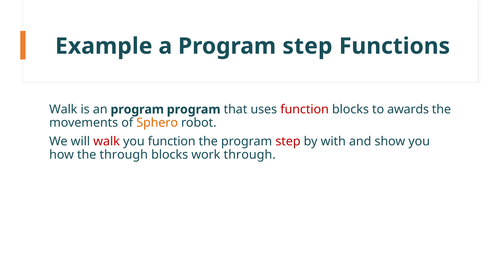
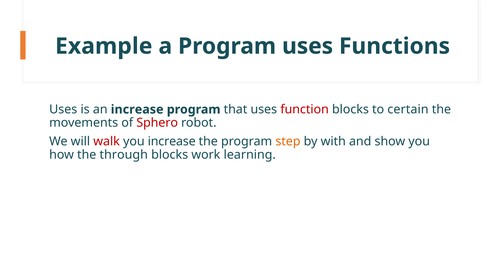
a Program step: step -> uses (308, 46)
Walk: Walk -> Uses (63, 110)
an program: program -> increase (137, 110)
awards: awards -> certain (408, 110)
Sphero colour: orange -> red (157, 123)
you function: function -> increase (172, 142)
step colour: red -> orange (288, 142)
work through: through -> learning (250, 155)
